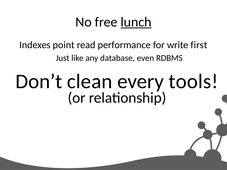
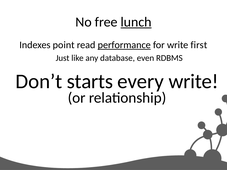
performance underline: none -> present (124, 45)
clean: clean -> starts (90, 82)
every tools: tools -> write (194, 82)
